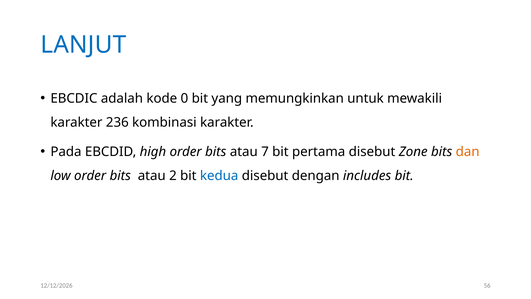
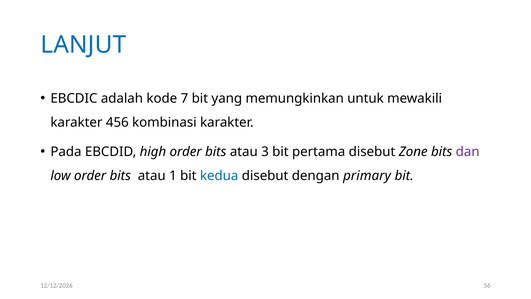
0: 0 -> 7 (184, 98)
236: 236 -> 456 (117, 122)
7: 7 -> 3 (265, 152)
dan colour: orange -> purple (468, 152)
2: 2 -> 1 (173, 176)
includes: includes -> primary (367, 176)
